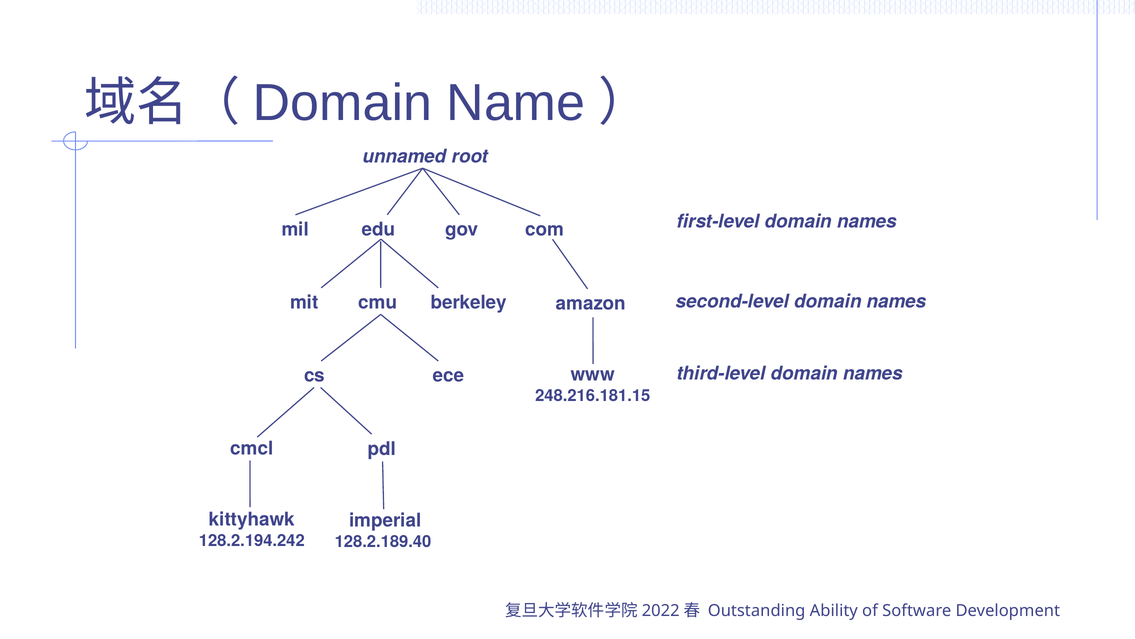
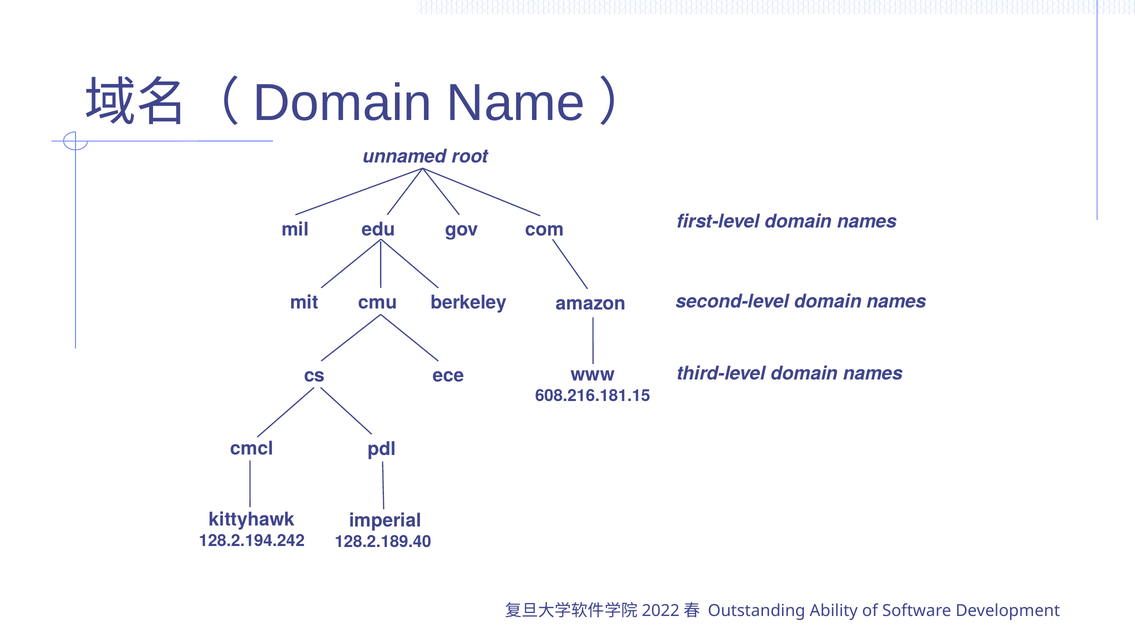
248.216.181.15: 248.216.181.15 -> 608.216.181.15 (593, 395)
